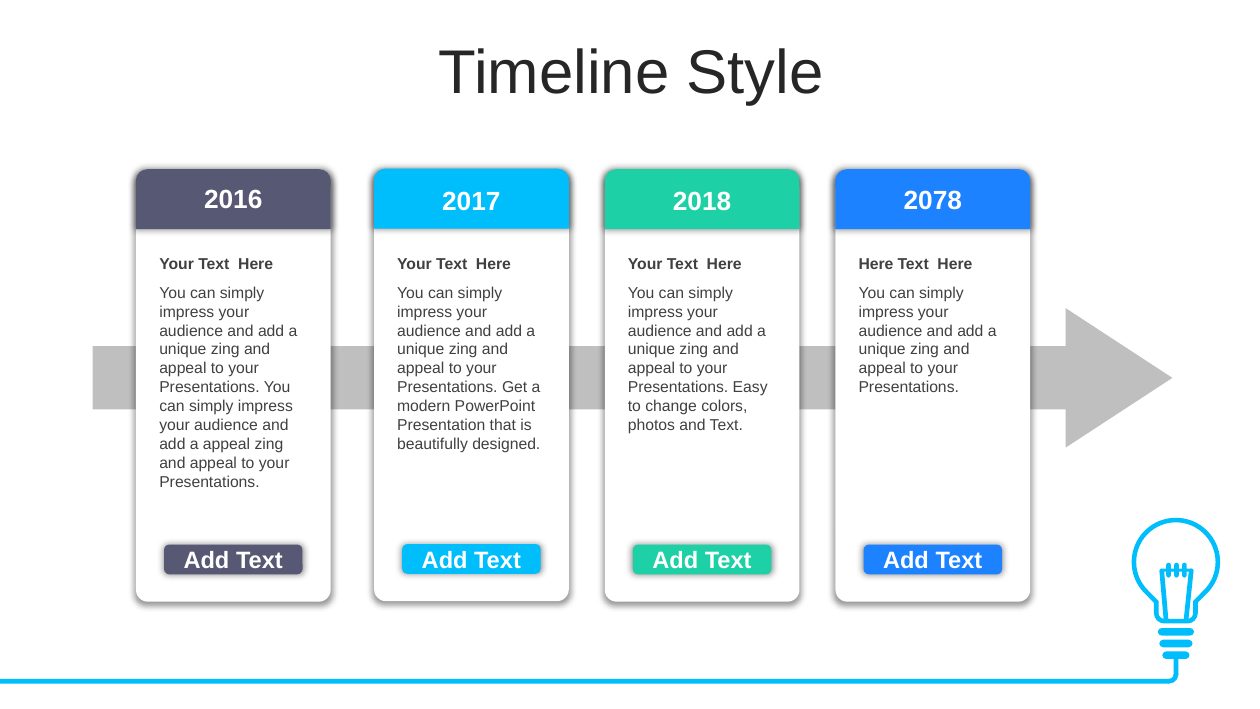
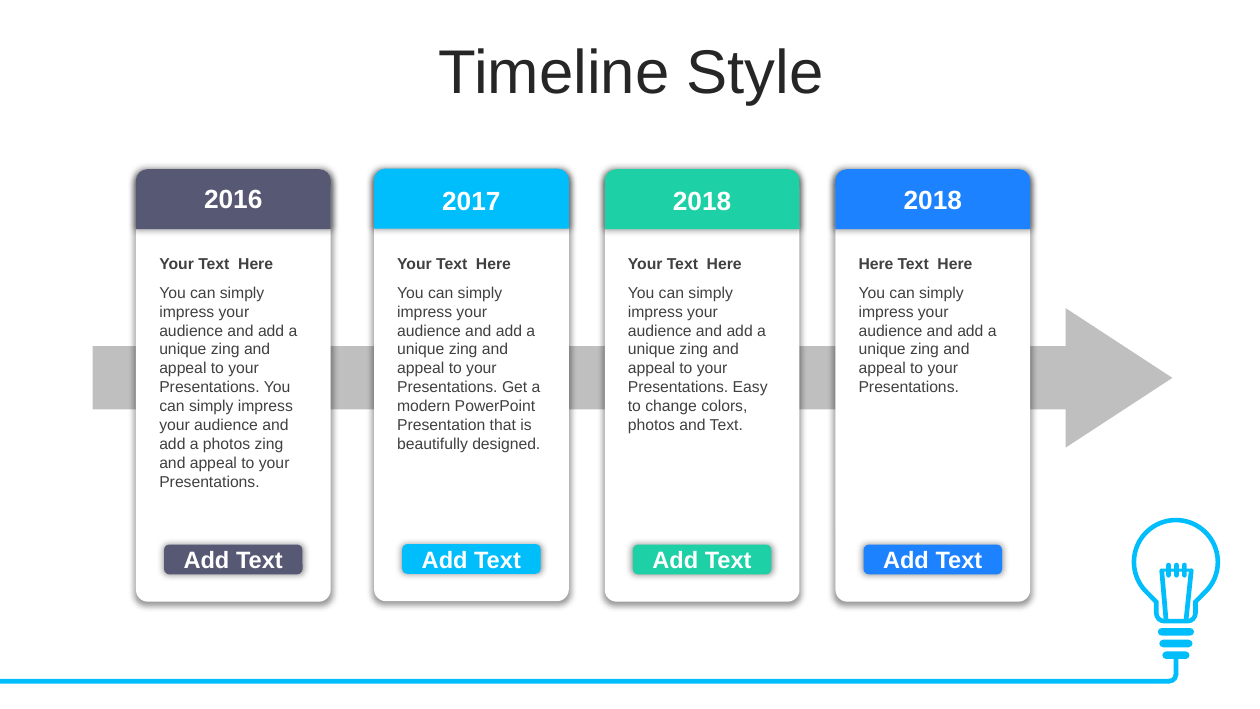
2078: 2078 -> 2018 (933, 201)
a appeal: appeal -> photos (227, 444)
